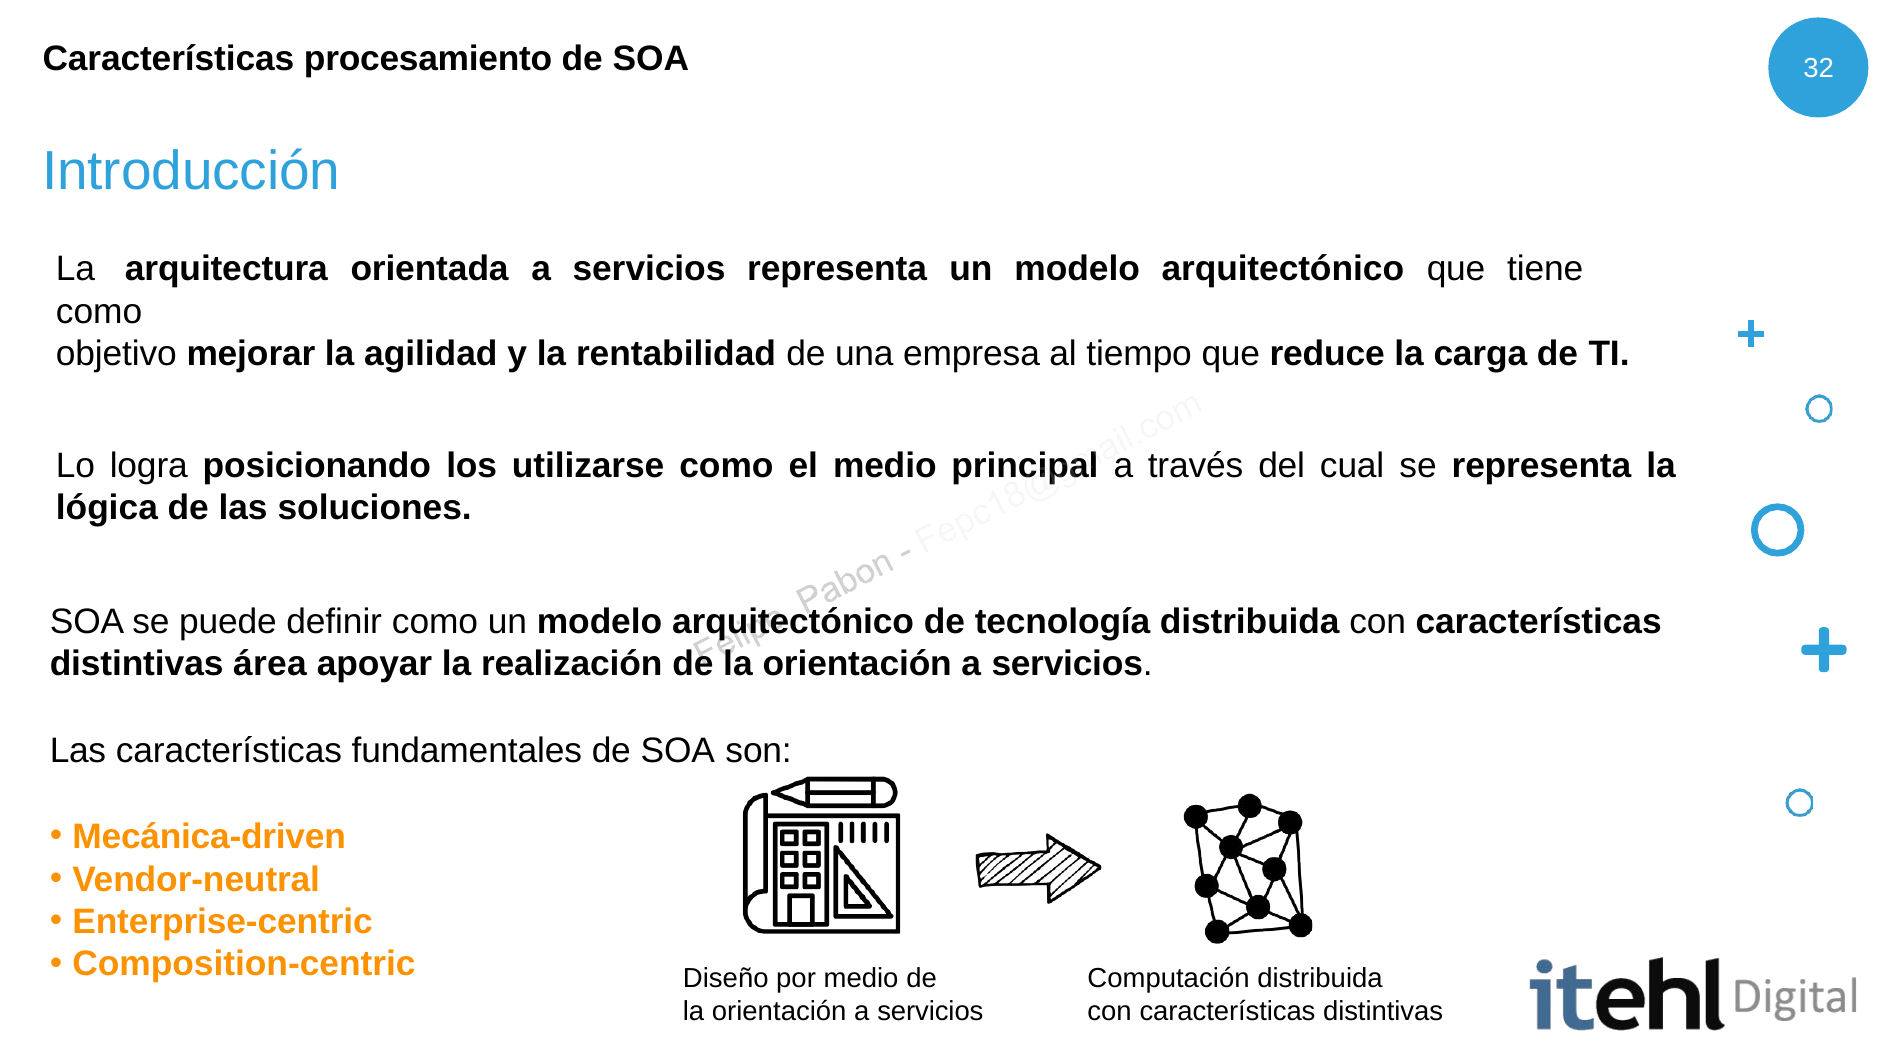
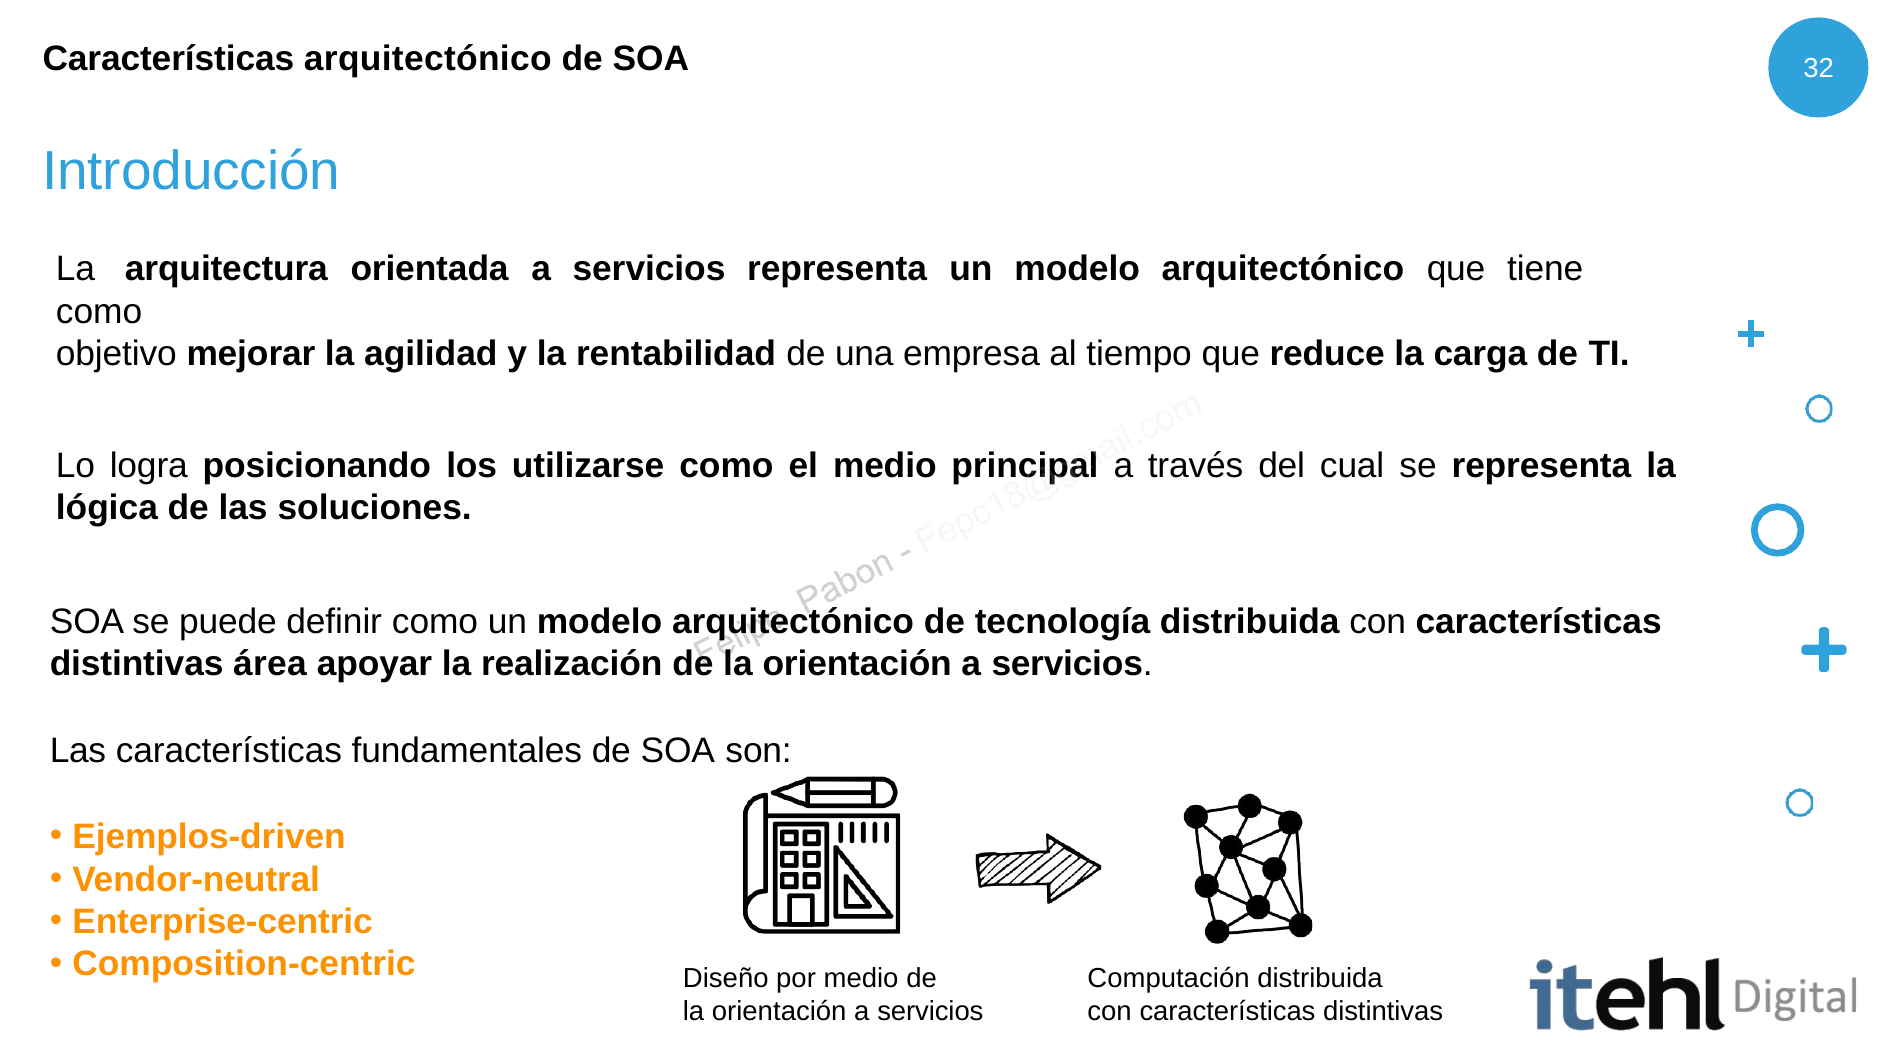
Características procesamiento: procesamiento -> arquitectónico (428, 59)
Mecánica-driven: Mecánica-driven -> Ejemplos-driven (209, 837)
